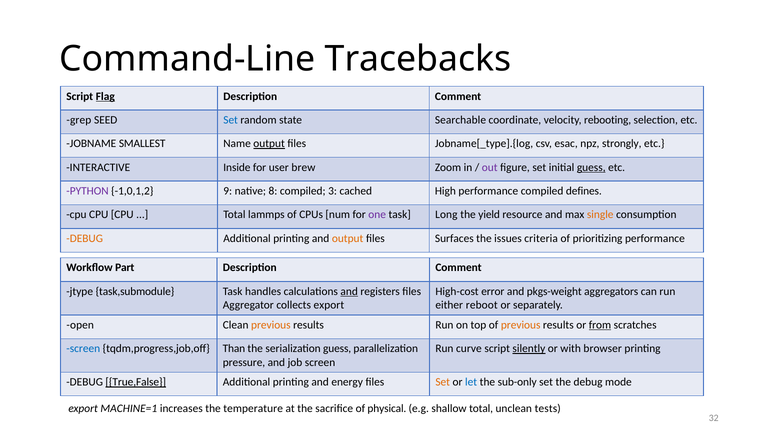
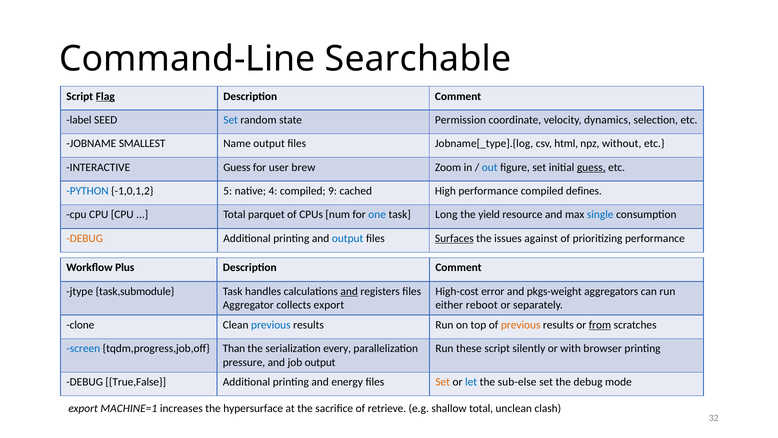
Tracebacks: Tracebacks -> Searchable (418, 59)
grep: grep -> label (79, 120)
Searchable: Searchable -> Permission (460, 120)
rebooting: rebooting -> dynamics (607, 120)
output underline: present -> none (269, 144)
esac: esac -> html (566, 144)
strongly: strongly -> without (622, 144)
INTERACTIVE Inside: Inside -> Guess (237, 167)
out colour: purple -> blue (490, 167)
PYTHON colour: purple -> blue (87, 191)
9: 9 -> 5 (228, 191)
8: 8 -> 4 (273, 191)
3: 3 -> 9 (333, 191)
lammps: lammps -> parquet (266, 215)
one colour: purple -> blue (377, 215)
single colour: orange -> blue (600, 215)
output colour: orange -> blue (348, 238)
Surfaces underline: none -> present (454, 238)
criteria: criteria -> against (541, 238)
Part: Part -> Plus (125, 268)
open: open -> clone (80, 325)
previous colour: orange -> blue (271, 325)
serialization guess: guess -> every (337, 348)
curve: curve -> these (469, 348)
silently underline: present -> none (529, 348)
job screen: screen -> output (320, 362)
True,False underline: present -> none (136, 382)
sub-only: sub-only -> sub-else (517, 382)
temperature: temperature -> hypersurface (253, 408)
physical: physical -> retrieve (387, 408)
tests: tests -> clash (548, 408)
